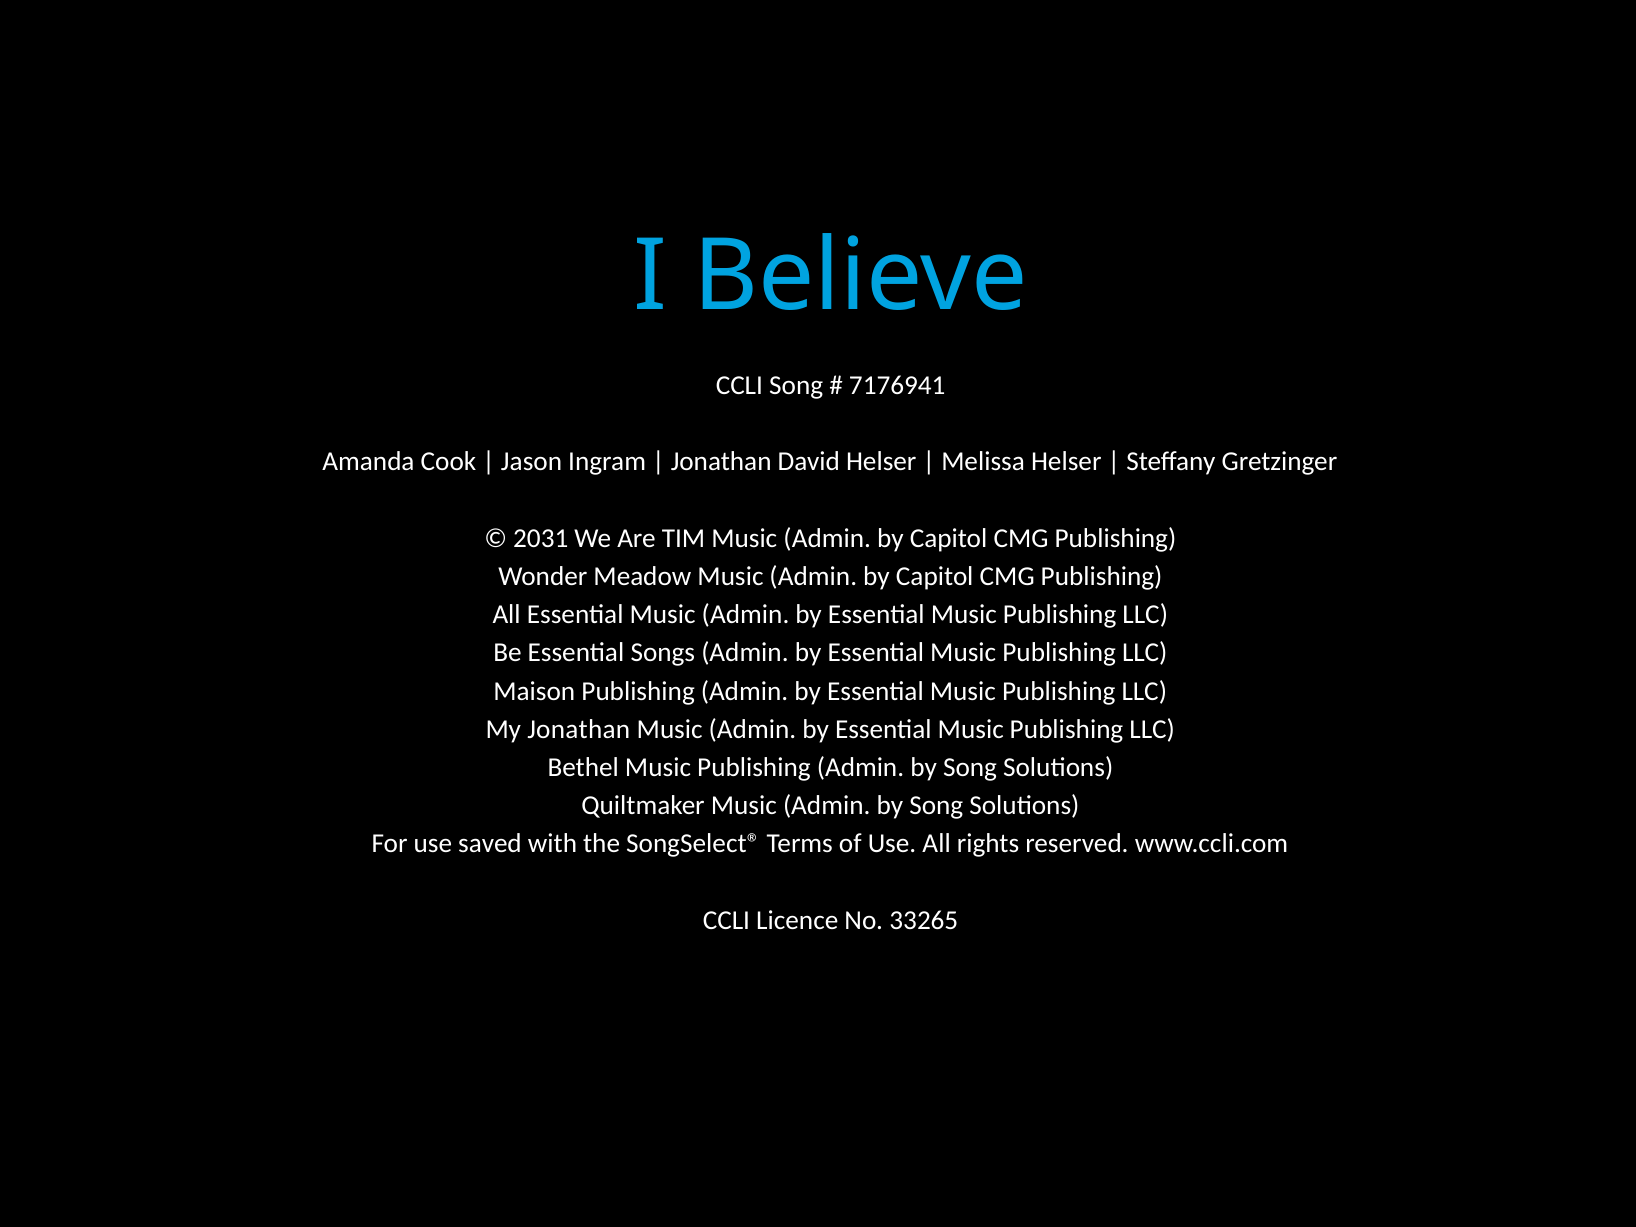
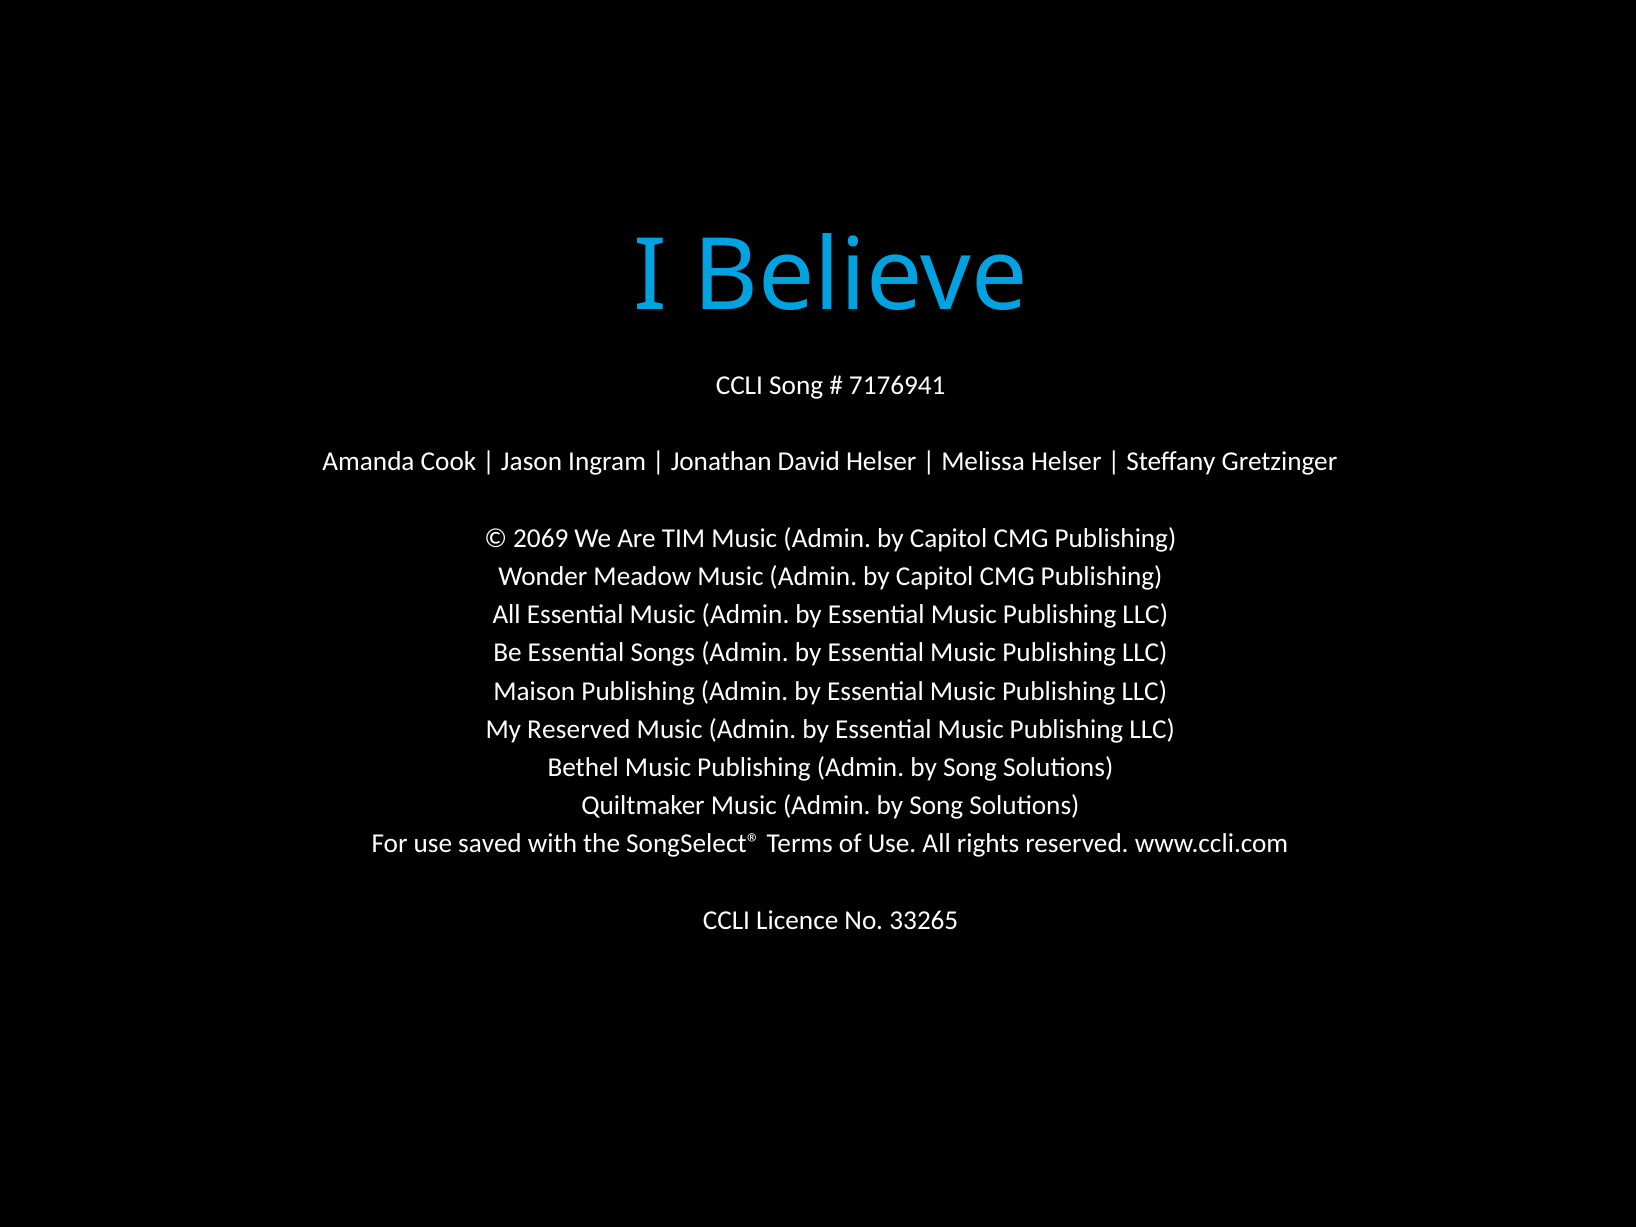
2031: 2031 -> 2069 (541, 538)
My Jonathan: Jonathan -> Reserved (579, 729)
